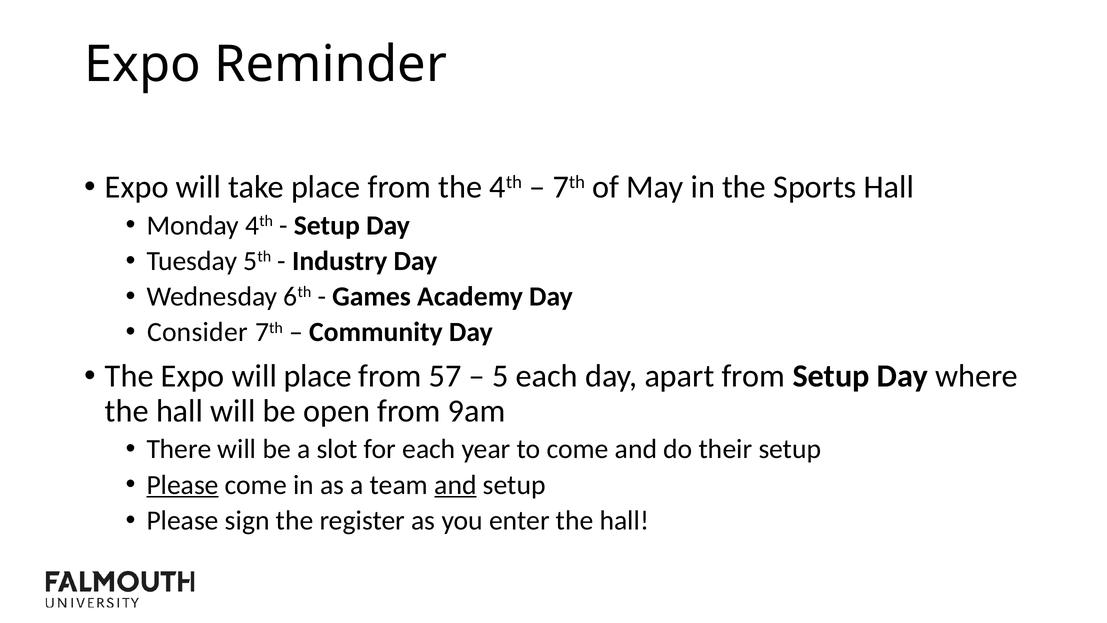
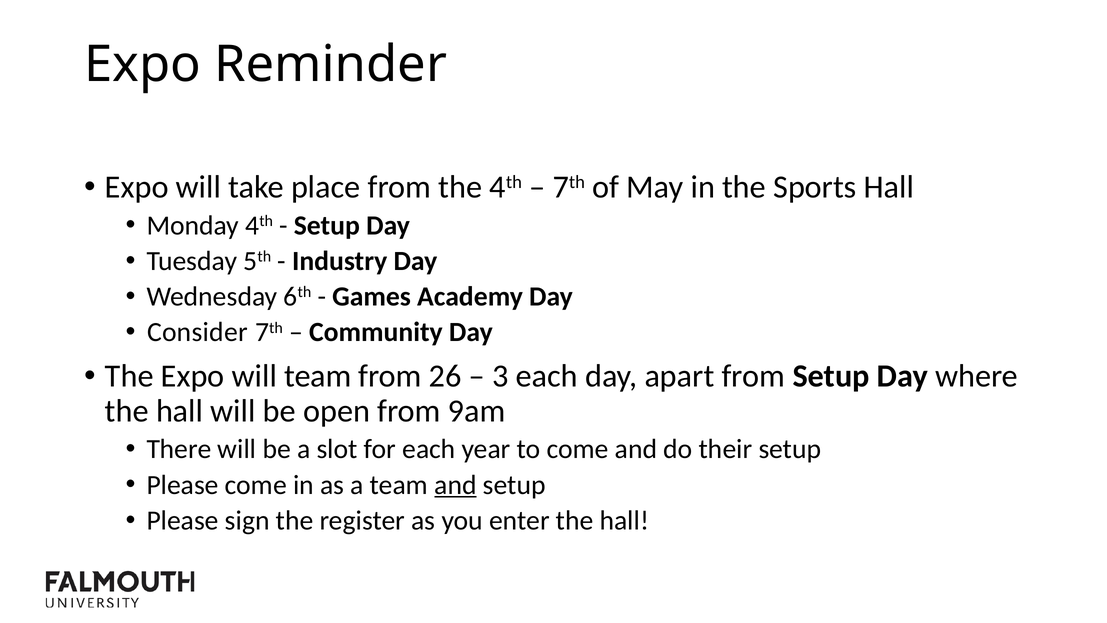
will place: place -> team (318, 376)
57: 57 -> 26 (445, 376)
5: 5 -> 3 (500, 376)
Please underline: present -> none (183, 485)
